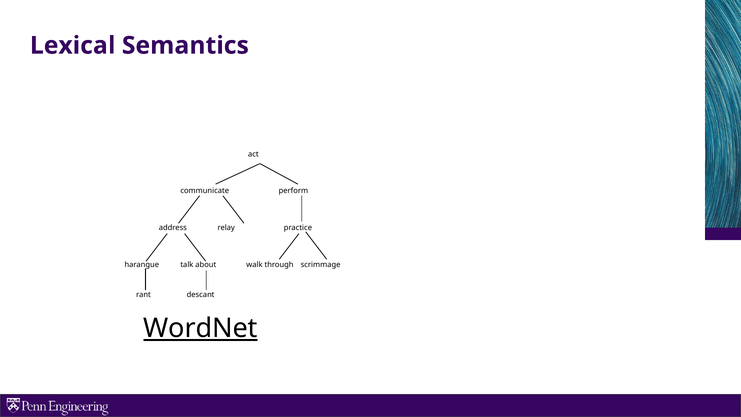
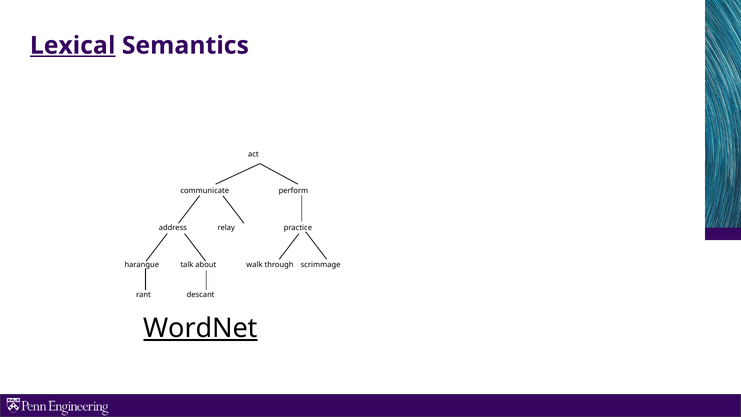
Lexical underline: none -> present (73, 45)
